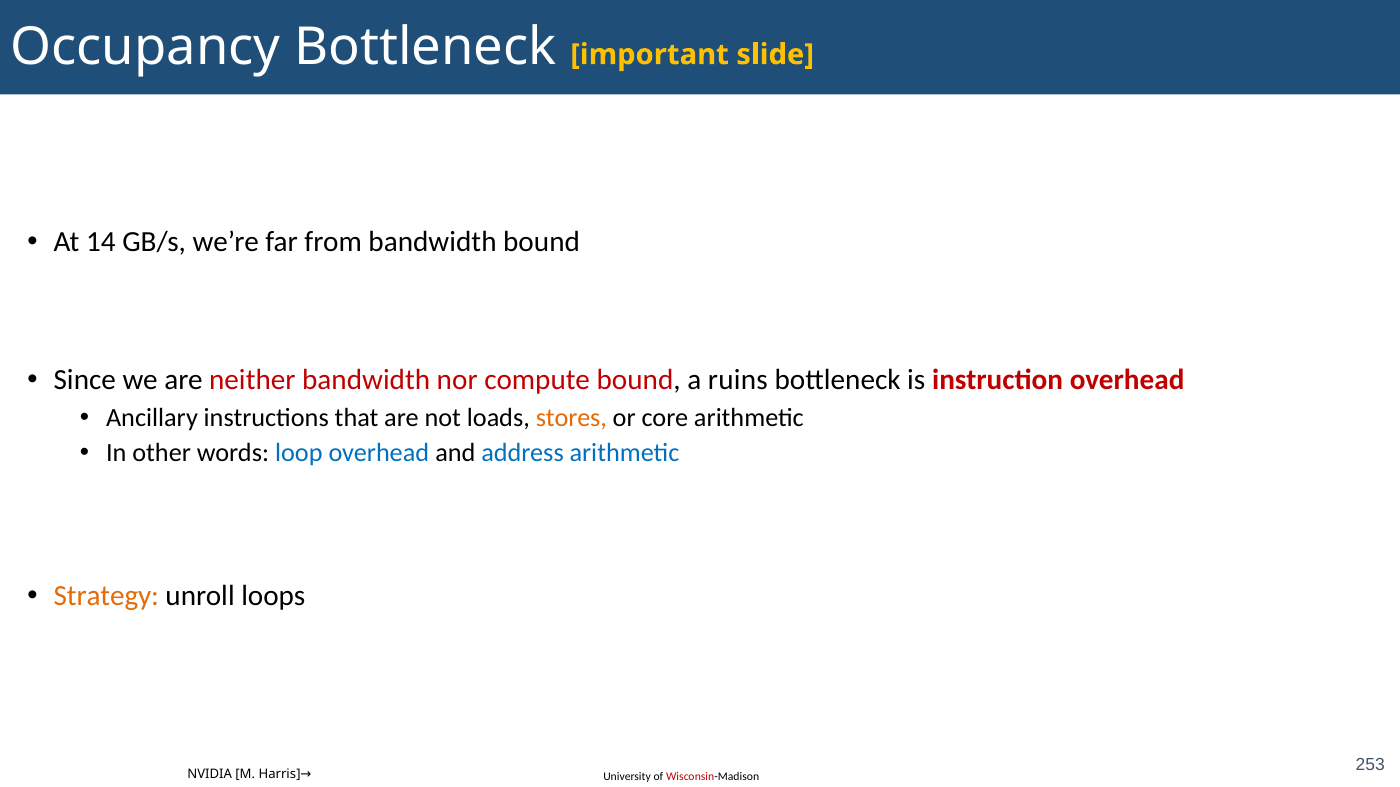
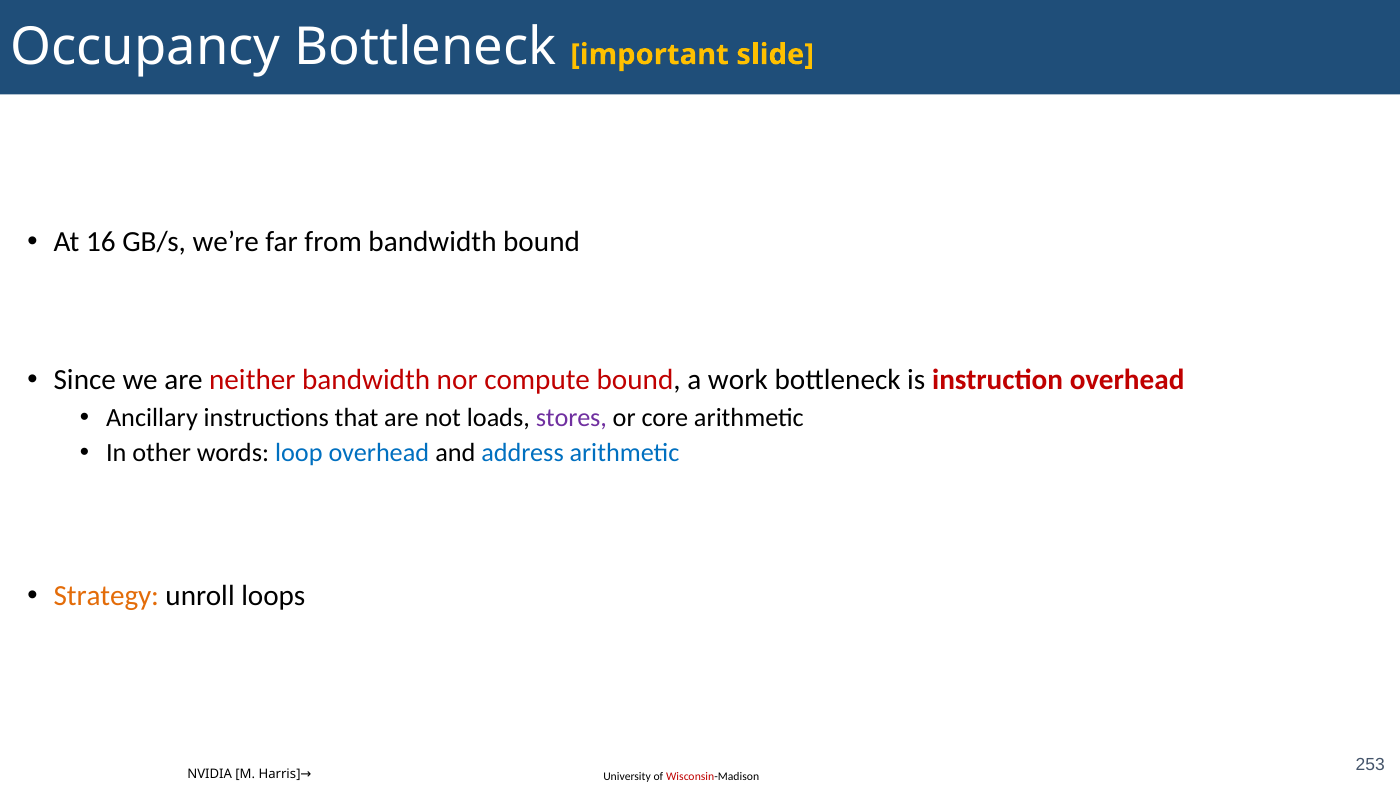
14: 14 -> 16 (101, 242)
ruins: ruins -> work (738, 380)
stores colour: orange -> purple (571, 418)
